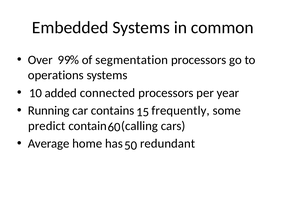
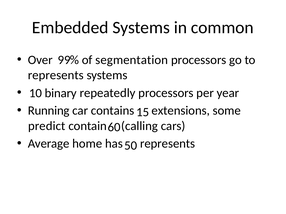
operations: operations -> represents (56, 75)
connected: connected -> repeatedly (108, 93)
added: added -> binary (61, 93)
frequently: frequently -> extensions (181, 111)
has redundant: redundant -> represents (168, 144)
